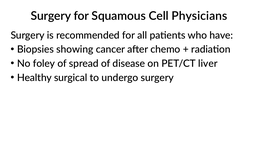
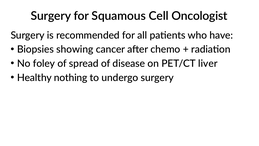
Physicians: Physicians -> Oncologist (200, 16)
surgical: surgical -> nothing (71, 78)
